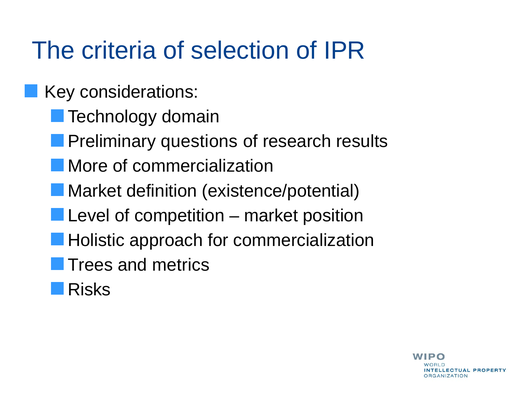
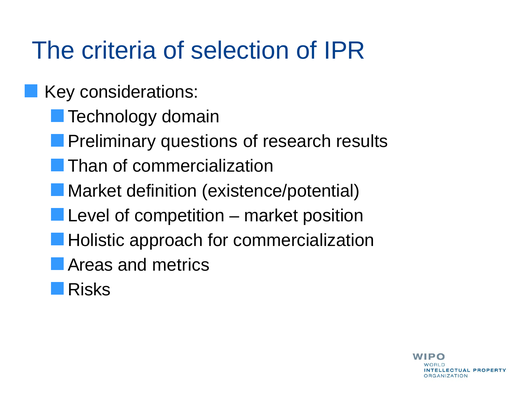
More: More -> Than (88, 166)
Trees: Trees -> Areas (90, 265)
